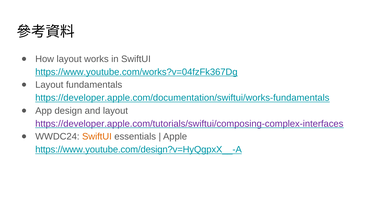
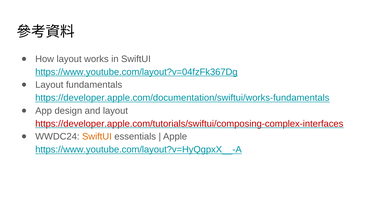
https://www.youtube.com/works?v=04fzFk367Dg: https://www.youtube.com/works?v=04fzFk367Dg -> https://www.youtube.com/layout?v=04fzFk367Dg (136, 72)
https://developer.apple.com/tutorials/swiftui/composing-complex-interfaces colour: purple -> red (189, 124)
https://www.youtube.com/design?v=HyQgpxX__-A: https://www.youtube.com/design?v=HyQgpxX__-A -> https://www.youtube.com/layout?v=HyQgpxX__-A (138, 150)
